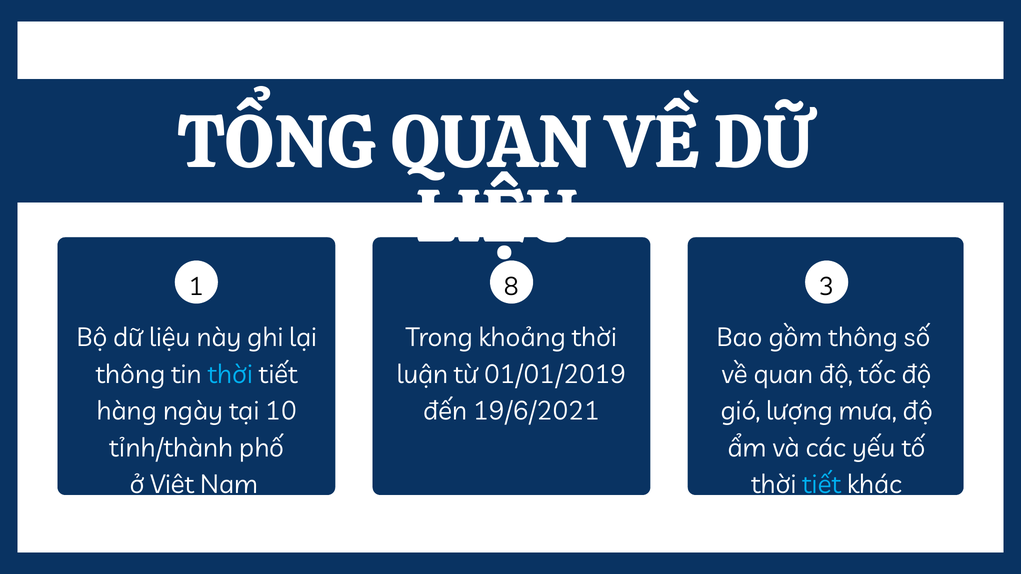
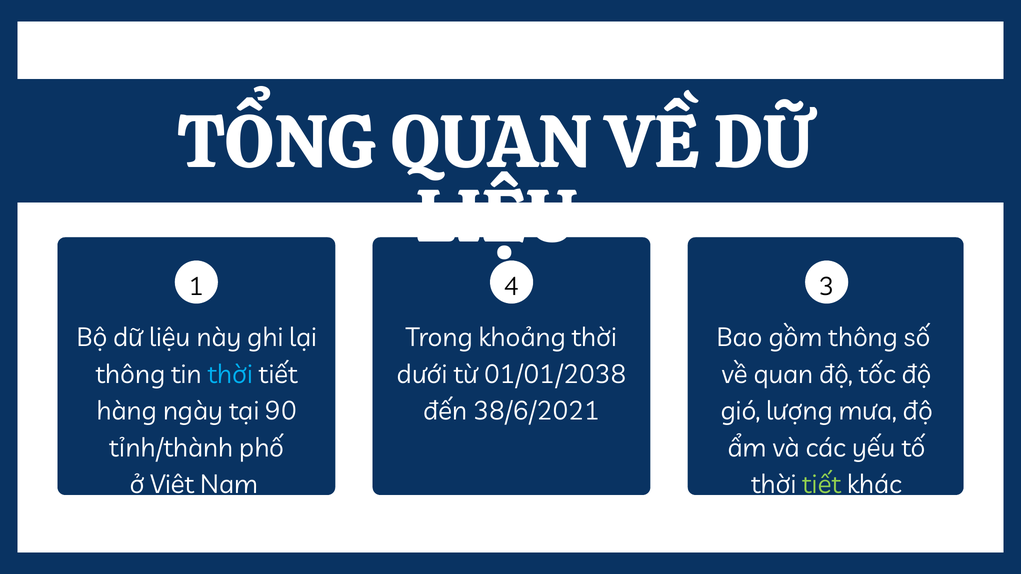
8: 8 -> 4 (512, 287)
luận: luận -> dưới (422, 375)
01/01/2019: 01/01/2019 -> 01/01/2038 (555, 375)
10: 10 -> 90 (281, 411)
19/6/2021: 19/6/2021 -> 38/6/2021 (537, 411)
tiết colour: light blue -> light green (822, 485)
